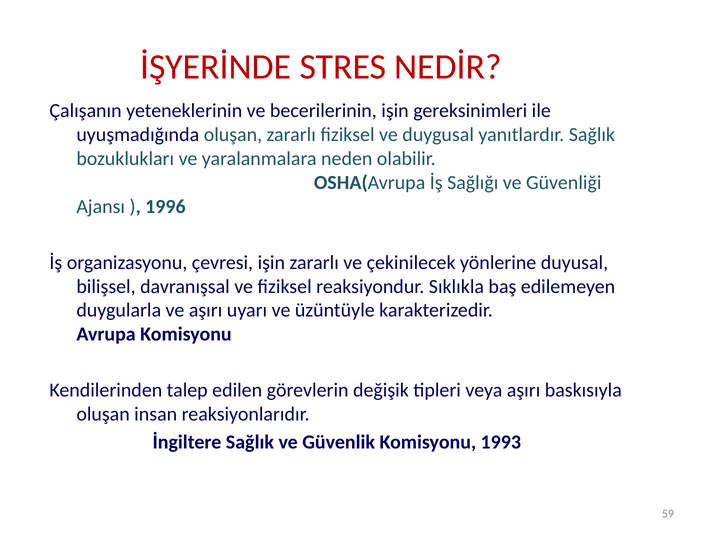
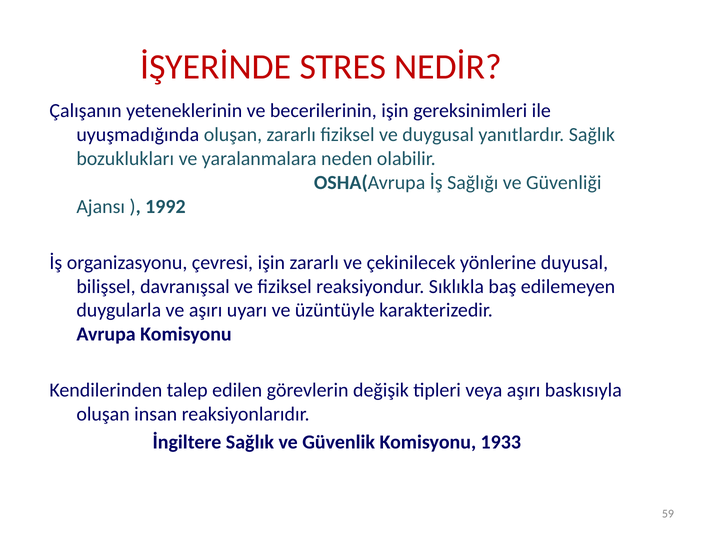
1996: 1996 -> 1992 (165, 207)
1993: 1993 -> 1933 (501, 442)
